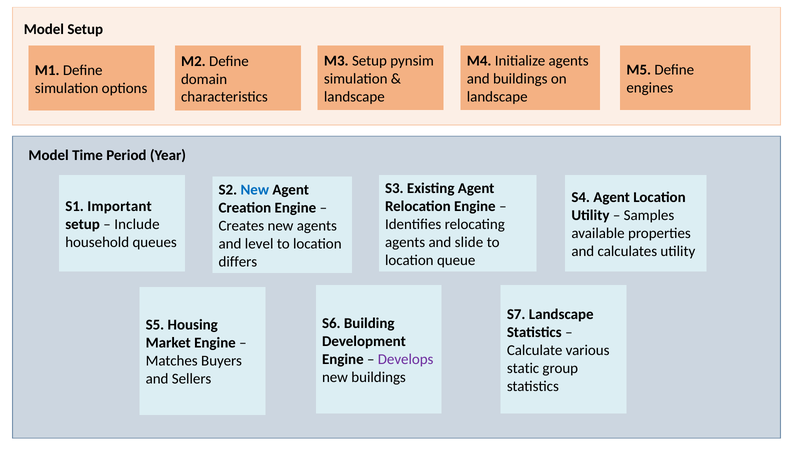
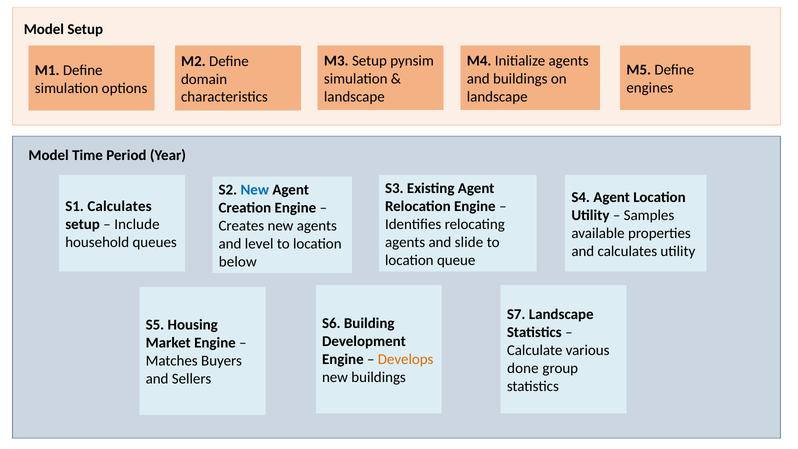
S1 Important: Important -> Calculates (120, 206)
differs: differs -> below (238, 262)
Develops colour: purple -> orange (406, 359)
static: static -> done (523, 368)
